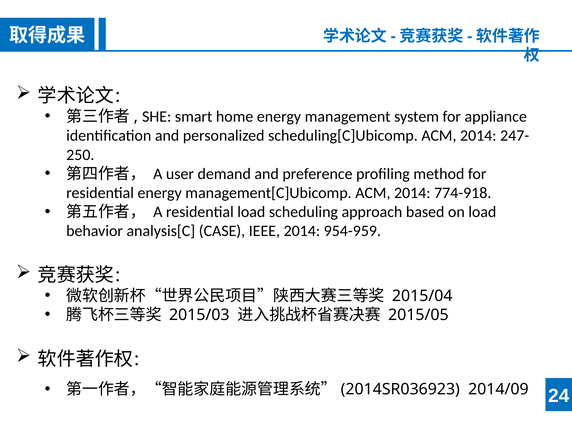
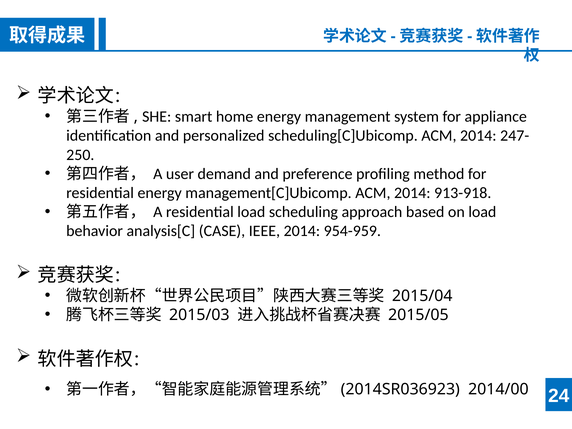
774-918: 774-918 -> 913-918 (463, 193)
2014/09: 2014/09 -> 2014/00 (498, 389)
